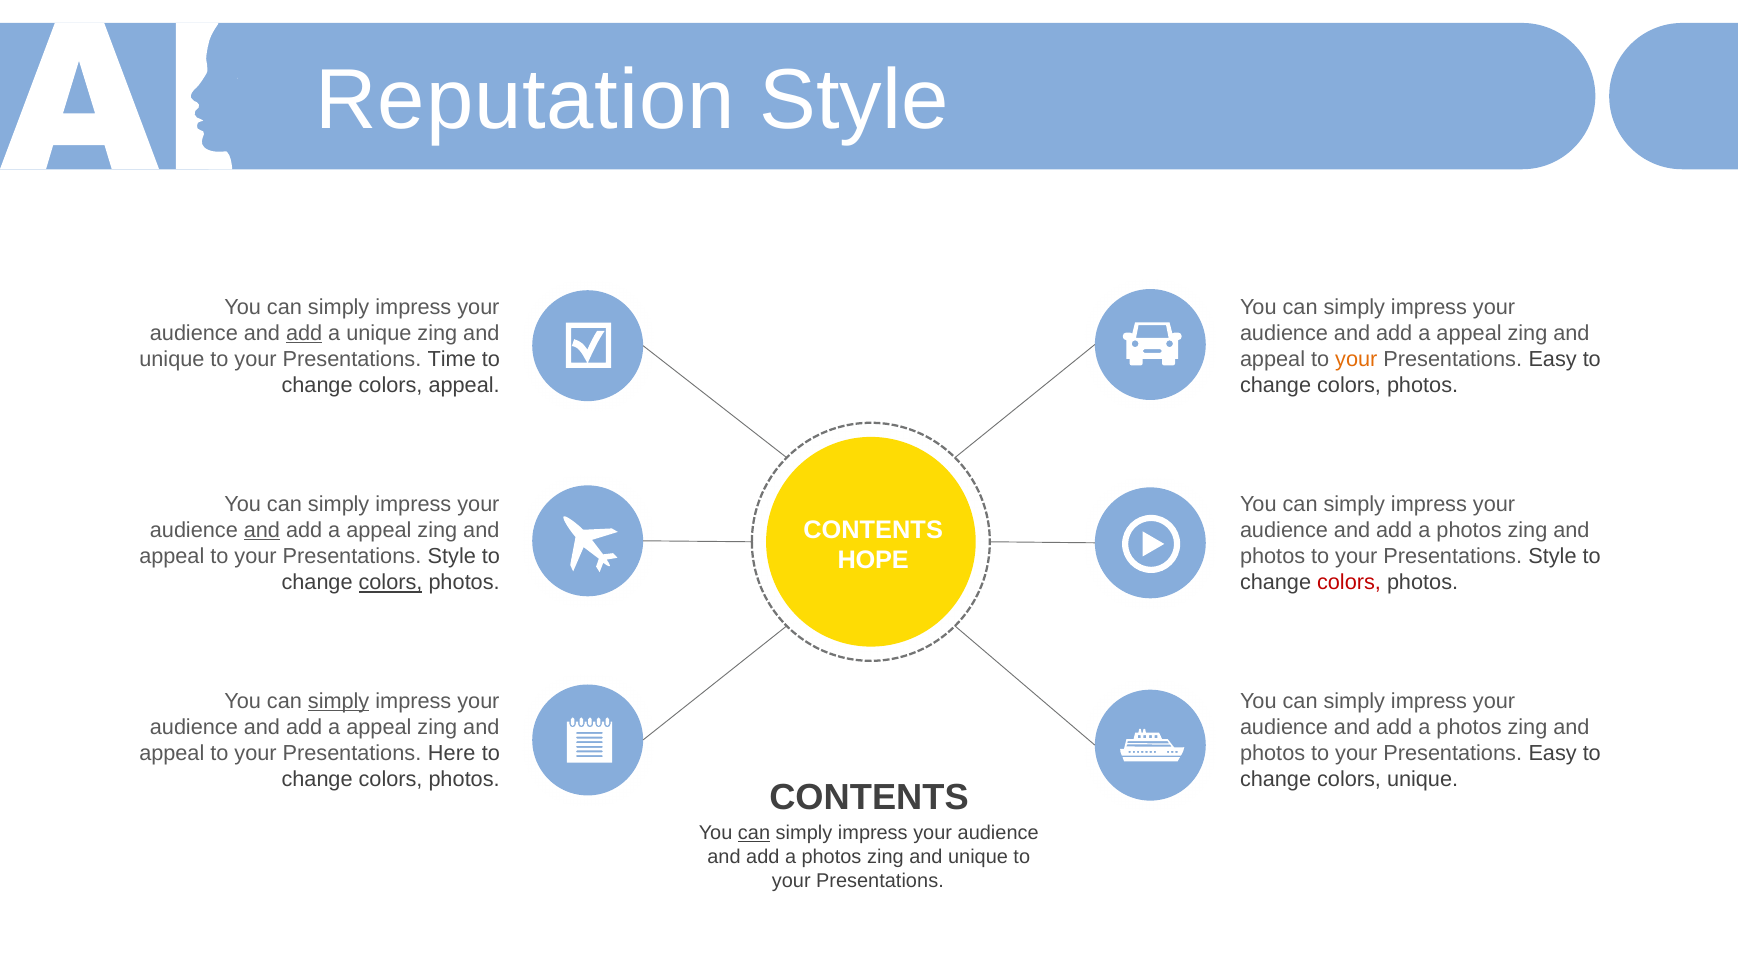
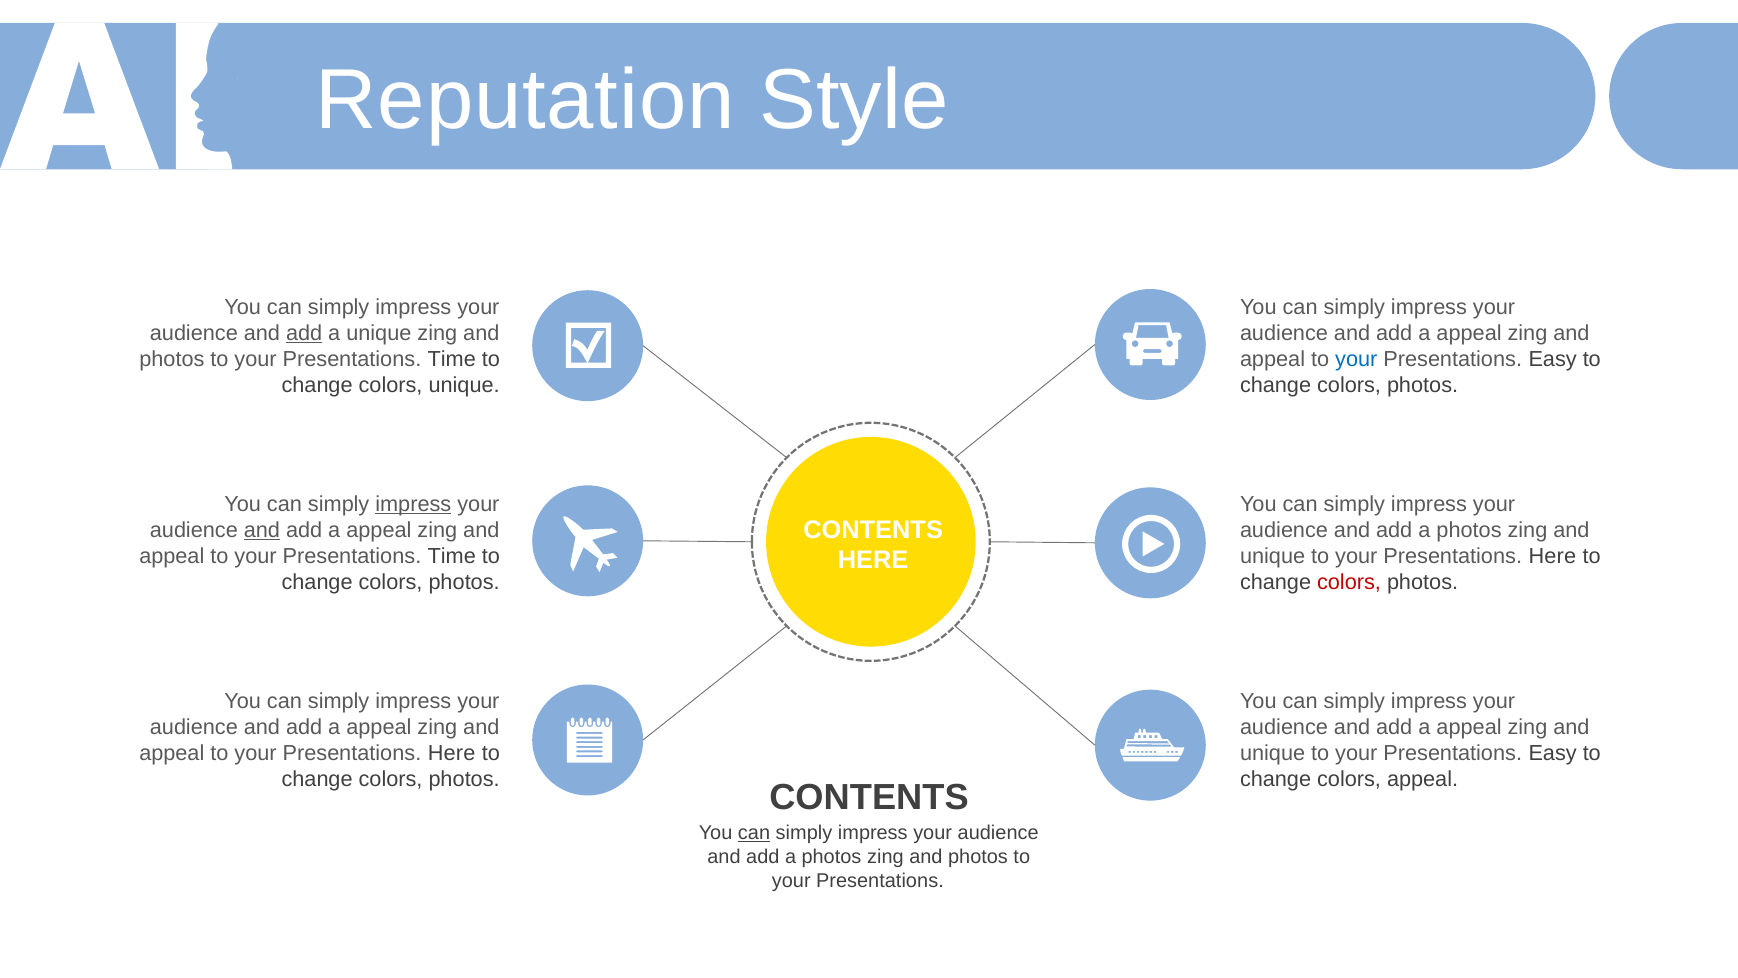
unique: unique -> photos (172, 359)
your colour: orange -> blue (1356, 359)
colors appeal: appeal -> unique (464, 385)
impress underline: none -> present (413, 504)
Style: Style -> Time (452, 556)
photos: photos -> unique (1273, 556)
Style: Style -> Here (1552, 556)
HOPE: HOPE -> HERE (873, 560)
colors underline: present -> none (391, 582)
simply underline: present -> none (339, 701)
photos: photos -> appeal (1469, 727)
photos: photos -> unique (1273, 753)
colors unique: unique -> appeal (1423, 779)
unique: unique -> photos (978, 856)
